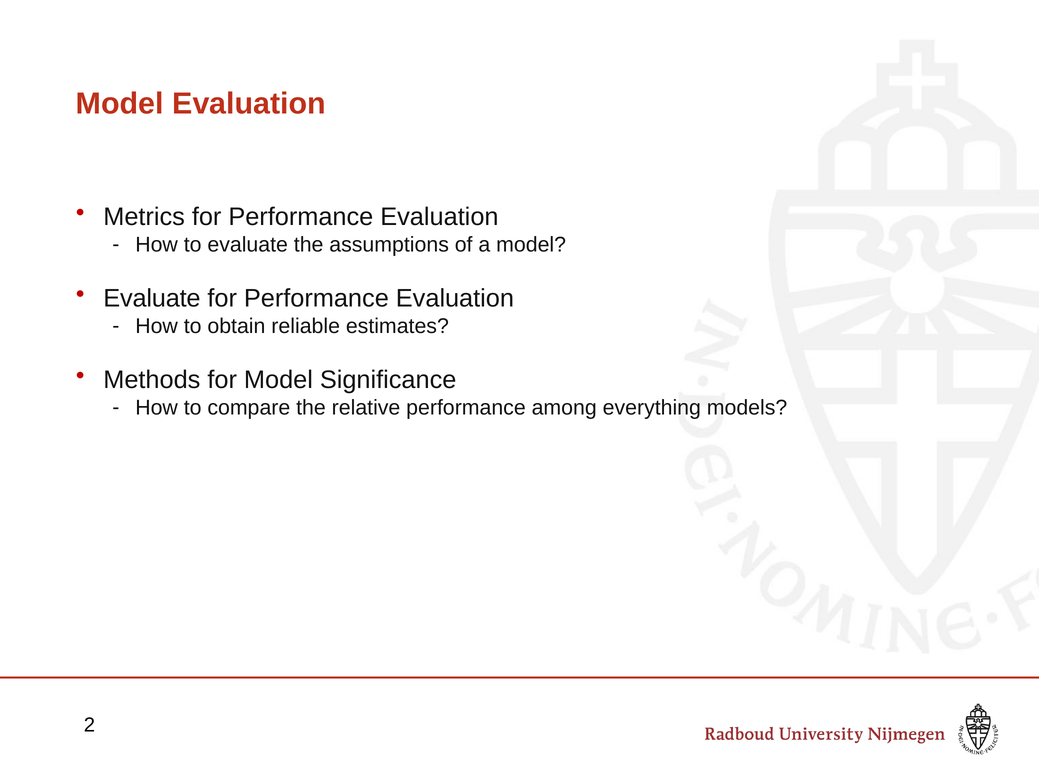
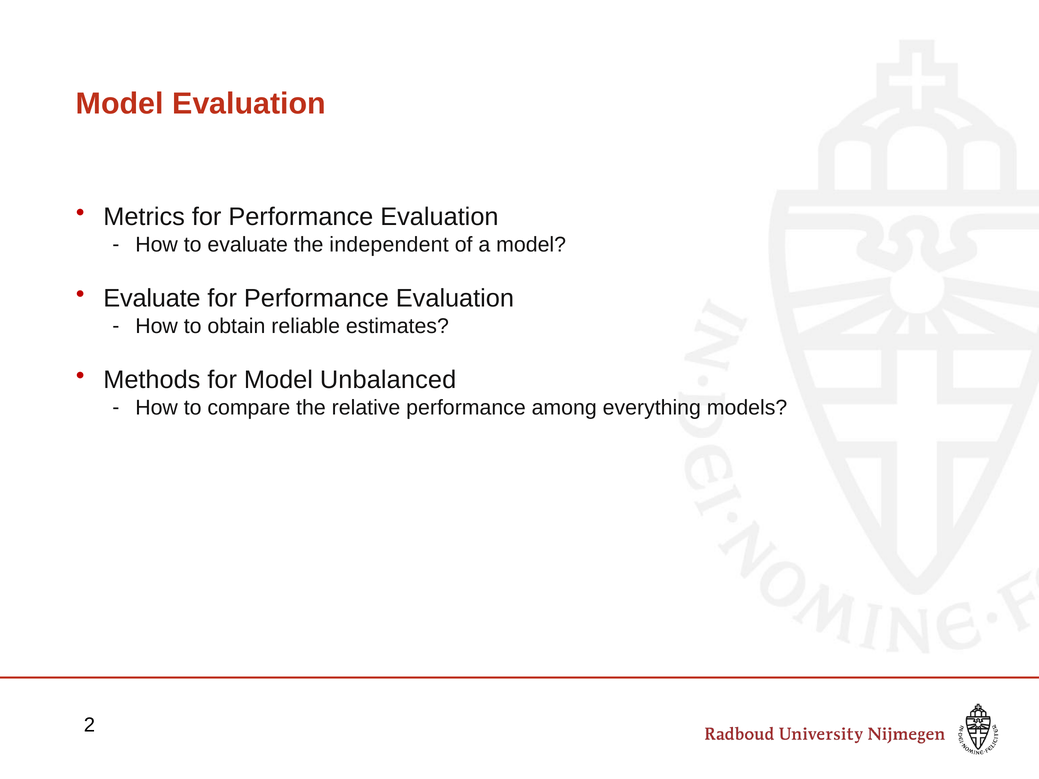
assumptions: assumptions -> independent (389, 245)
Significance: Significance -> Unbalanced (388, 380)
